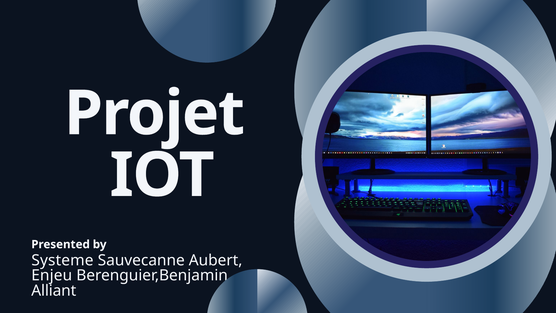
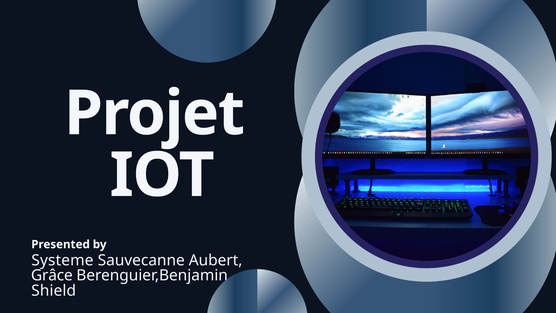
Enjeu: Enjeu -> Grâce (52, 275)
Alliant: Alliant -> Shield (54, 291)
